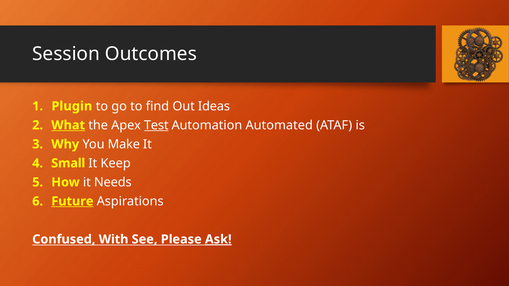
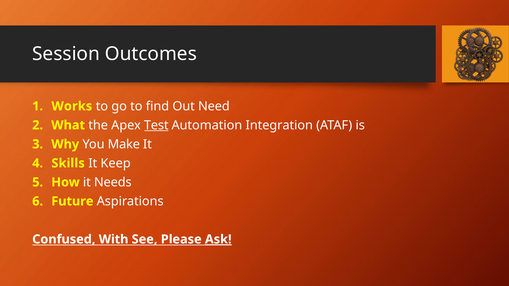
Plugin: Plugin -> Works (72, 106)
Ideas: Ideas -> Need (214, 106)
What underline: present -> none (68, 125)
Automated: Automated -> Integration (279, 125)
Small: Small -> Skills (68, 163)
Future underline: present -> none (72, 201)
